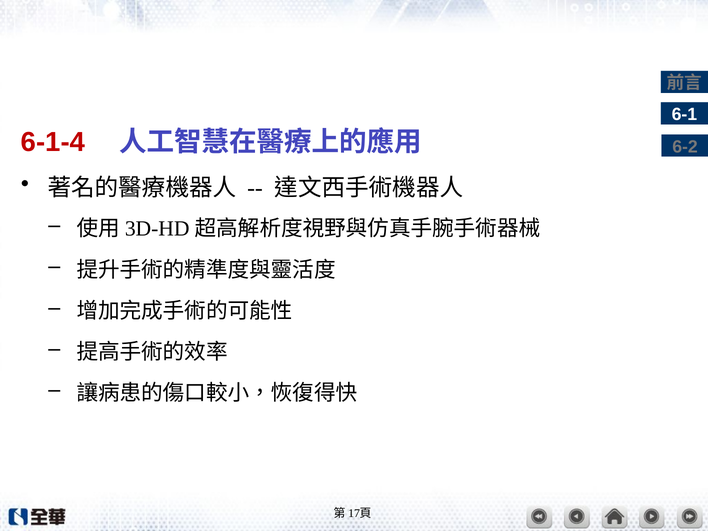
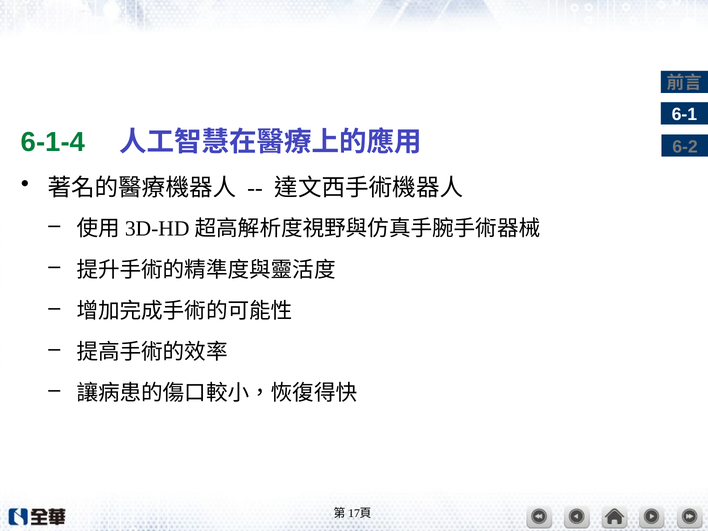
6-1-4 colour: red -> green (53, 142)
